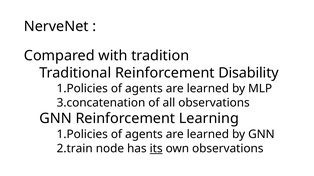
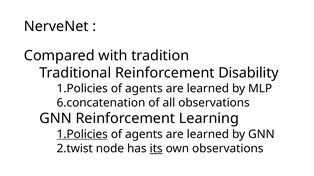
3.concatenation: 3.concatenation -> 6.concatenation (101, 103)
1.Policies underline: none -> present (82, 135)
2.train: 2.train -> 2.twist (75, 149)
